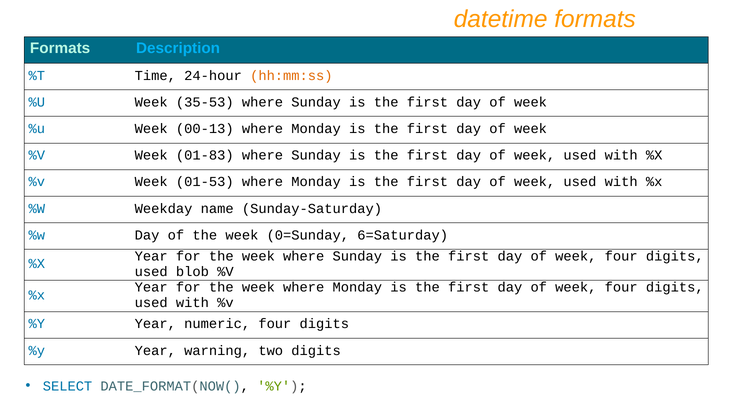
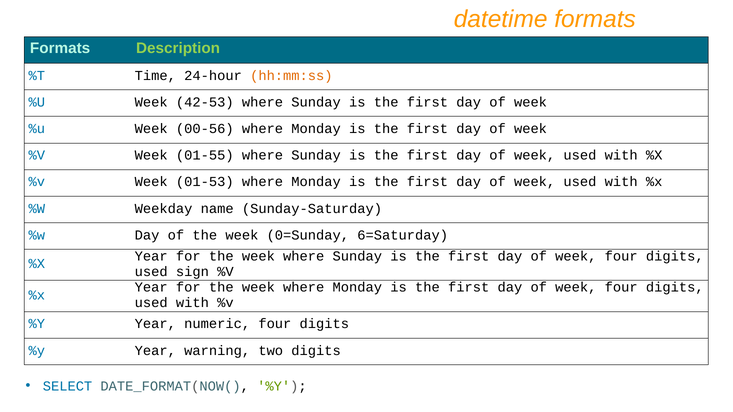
Description colour: light blue -> light green (178, 48)
35-53: 35-53 -> 42-53 (205, 102)
00-13: 00-13 -> 00-56 (205, 129)
01-83: 01-83 -> 01-55 (205, 156)
blob: blob -> sign (192, 272)
